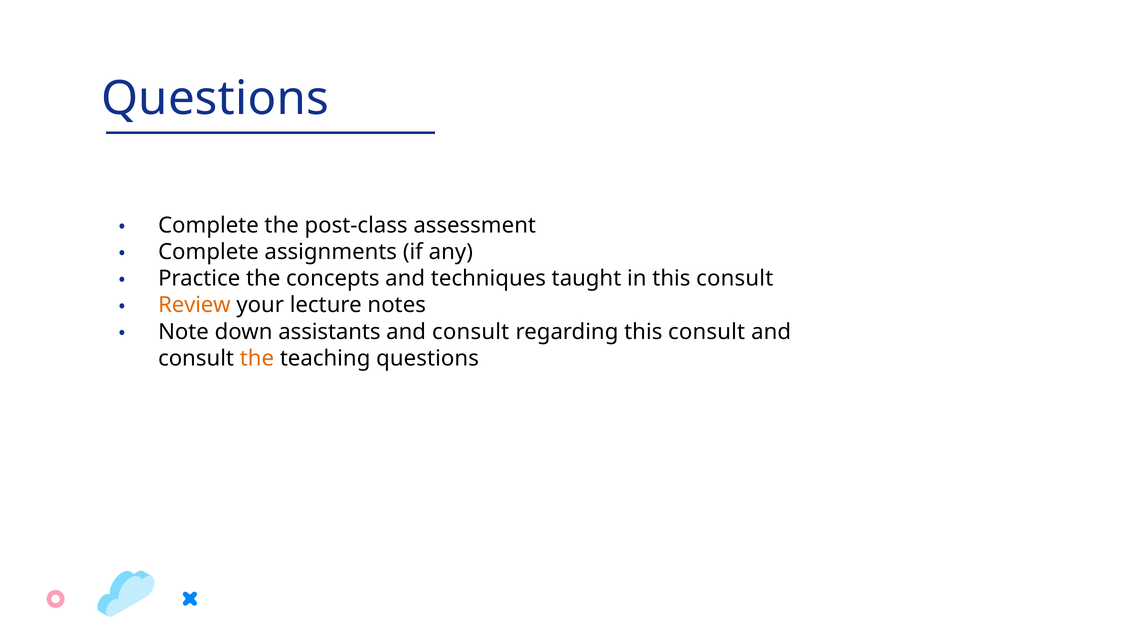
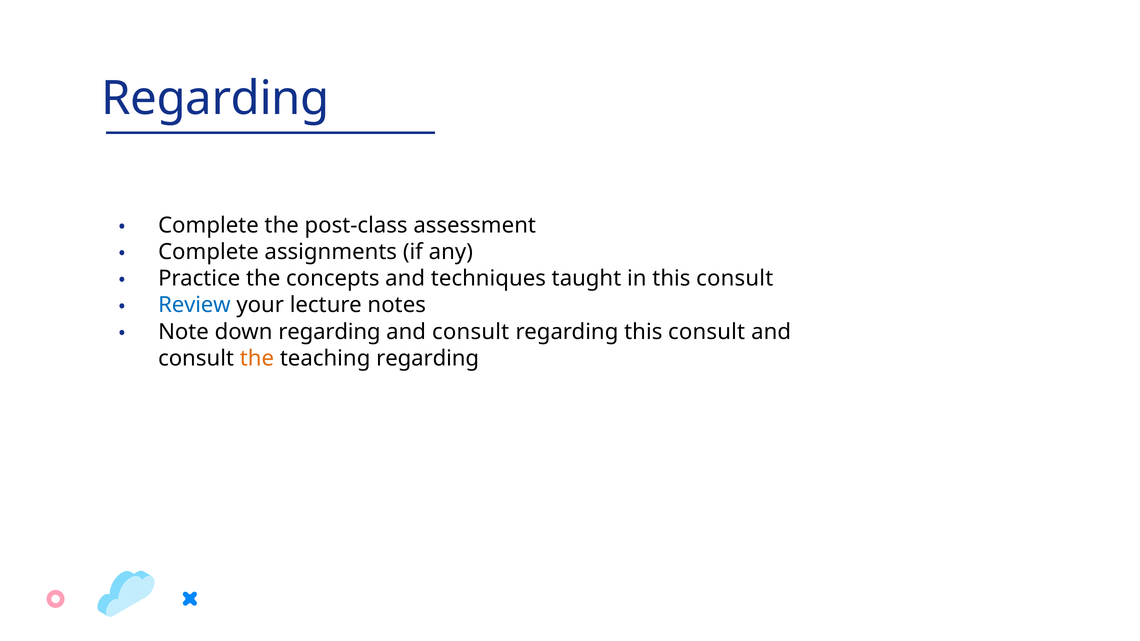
Questions: Questions -> Regarding (215, 99)
Review colour: orange -> blue (194, 305)
down assistants: assistants -> regarding (329, 332)
teaching questions: questions -> regarding (428, 359)
